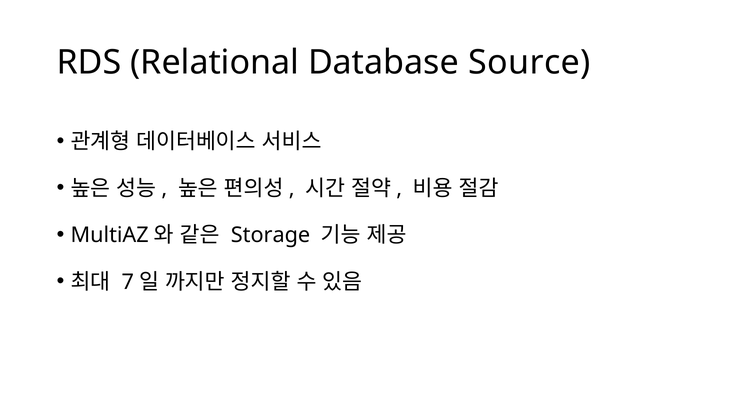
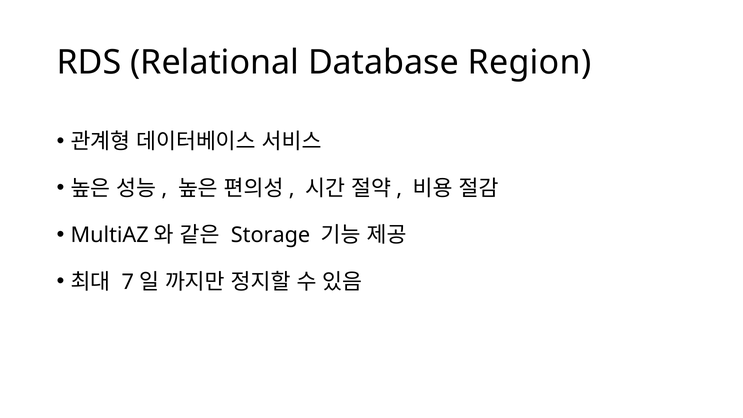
Source: Source -> Region (530, 62)
